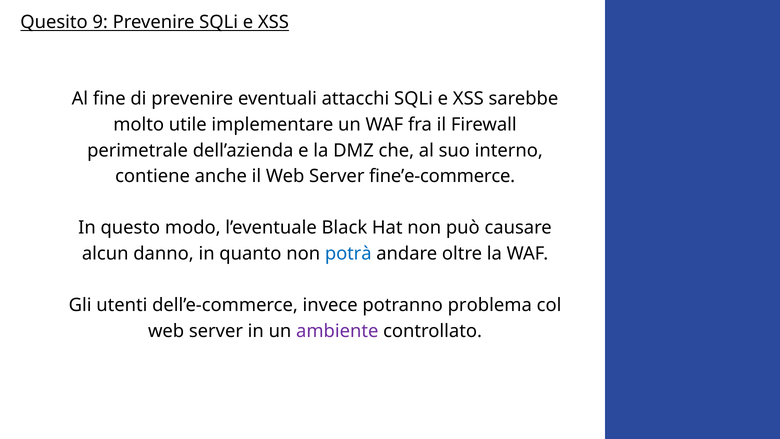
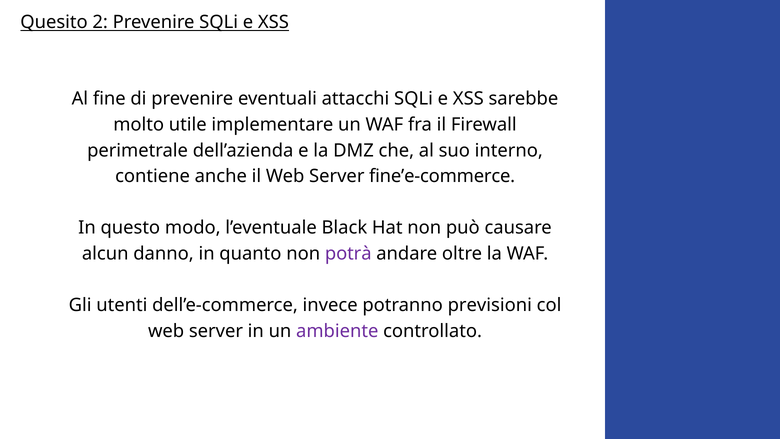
9: 9 -> 2 (100, 22)
potrà colour: blue -> purple (348, 253)
problema: problema -> previsioni (490, 305)
